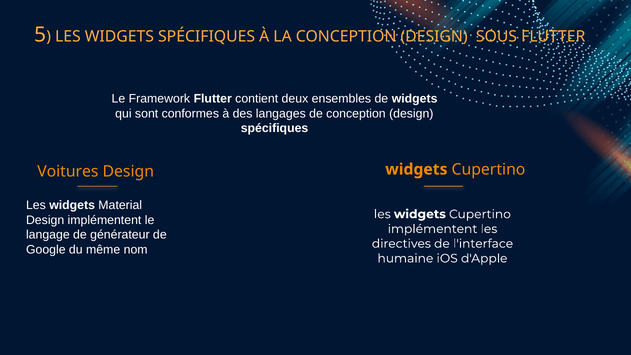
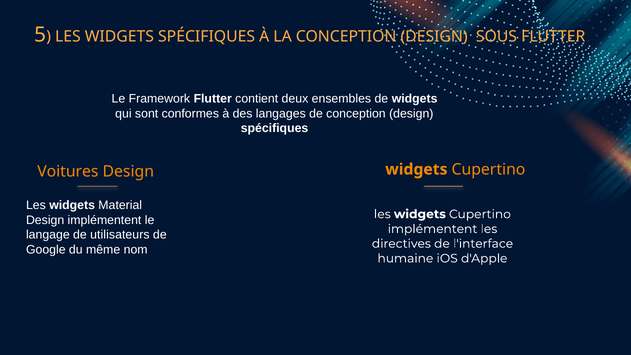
générateur: générateur -> utilisateurs (120, 235)
